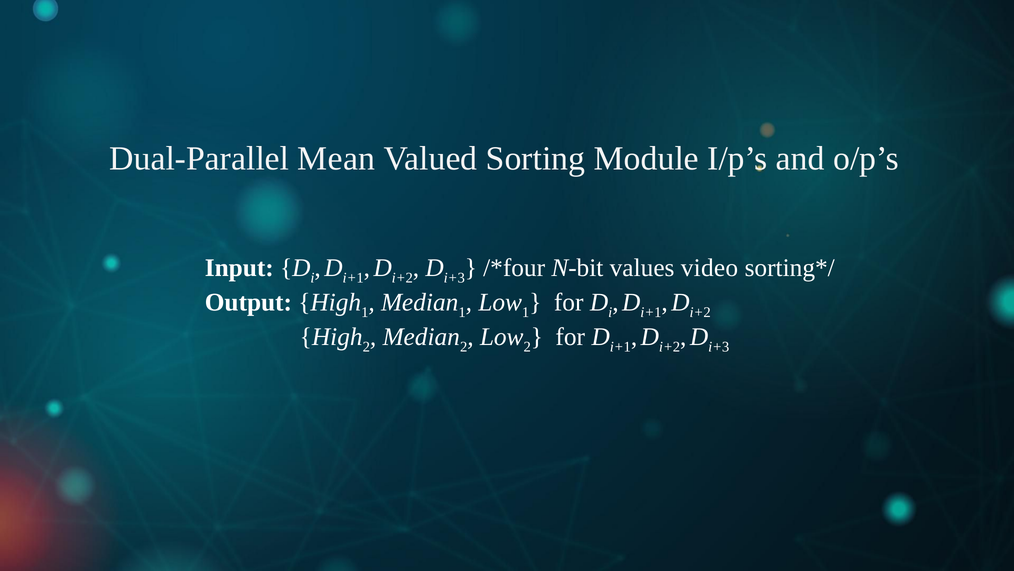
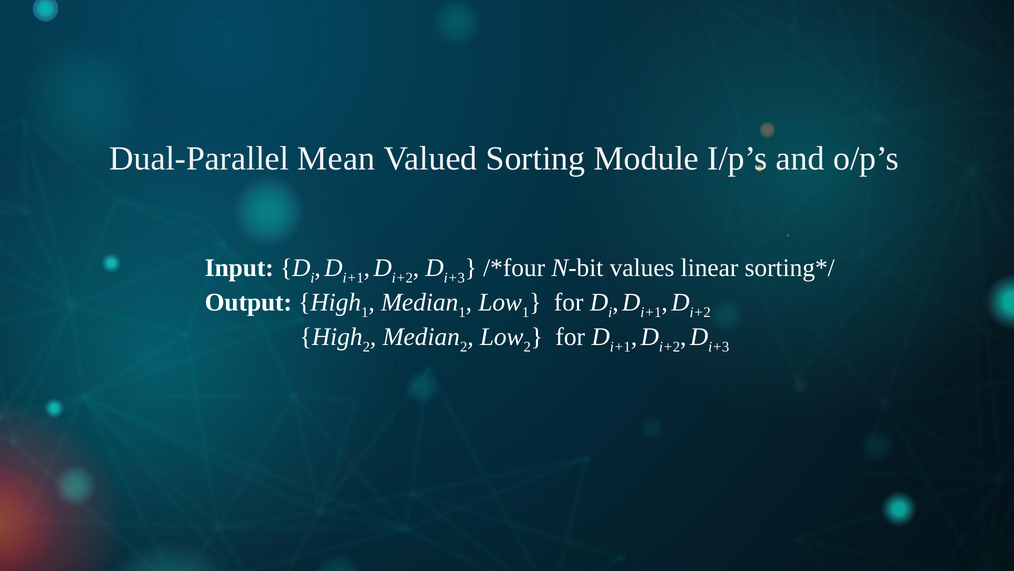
video: video -> linear (710, 268)
